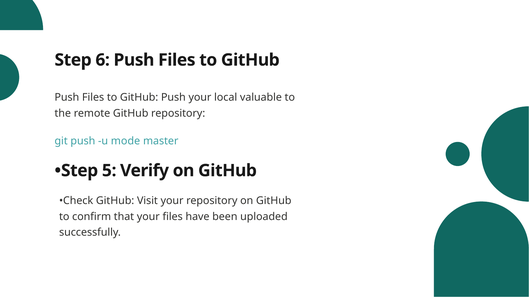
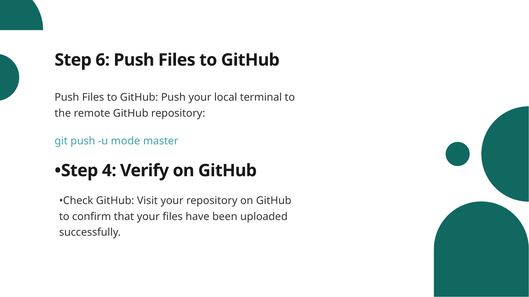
valuable: valuable -> terminal (261, 97)
5: 5 -> 4 (109, 171)
